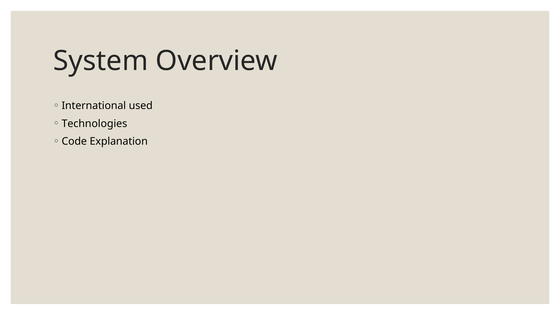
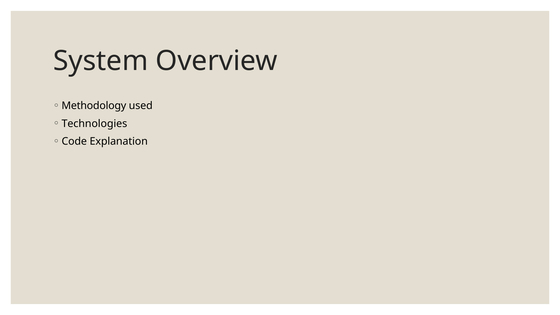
International: International -> Methodology (94, 106)
